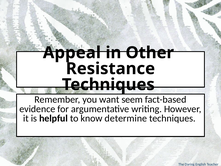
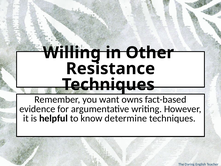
Appeal: Appeal -> Willing (72, 53)
seem: seem -> owns (132, 99)
